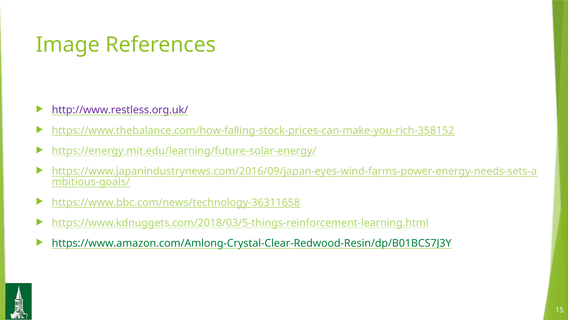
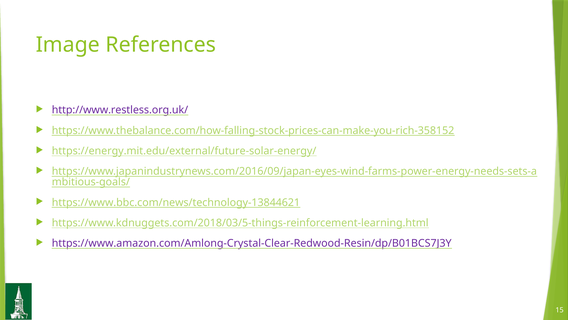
https://energy.mit.edu/learning/future-solar-energy/: https://energy.mit.edu/learning/future-solar-energy/ -> https://energy.mit.edu/external/future-solar-energy/ (184, 151)
https://www.bbc.com/news/technology-36311658: https://www.bbc.com/news/technology-36311658 -> https://www.bbc.com/news/technology-13844621 (176, 202)
https://www.amazon.com/Amlong-Crystal-Clear-Redwood-Resin/dp/B01BCS7J3Y colour: green -> purple (252, 243)
